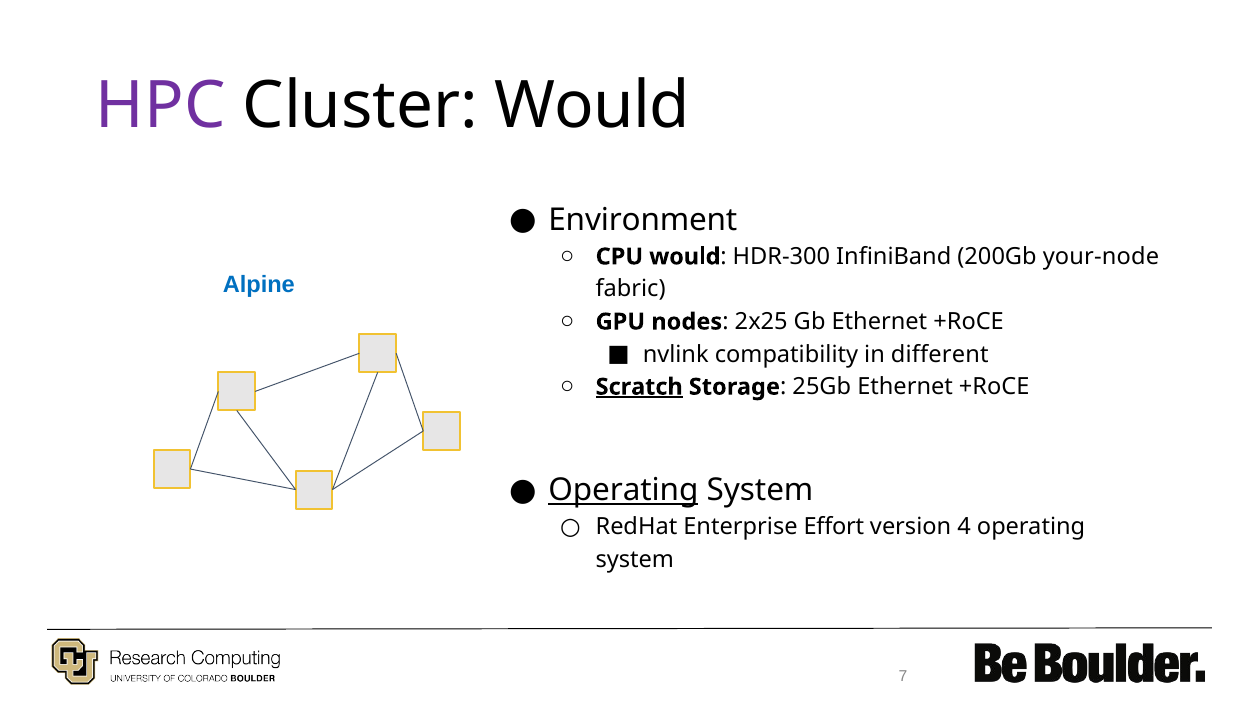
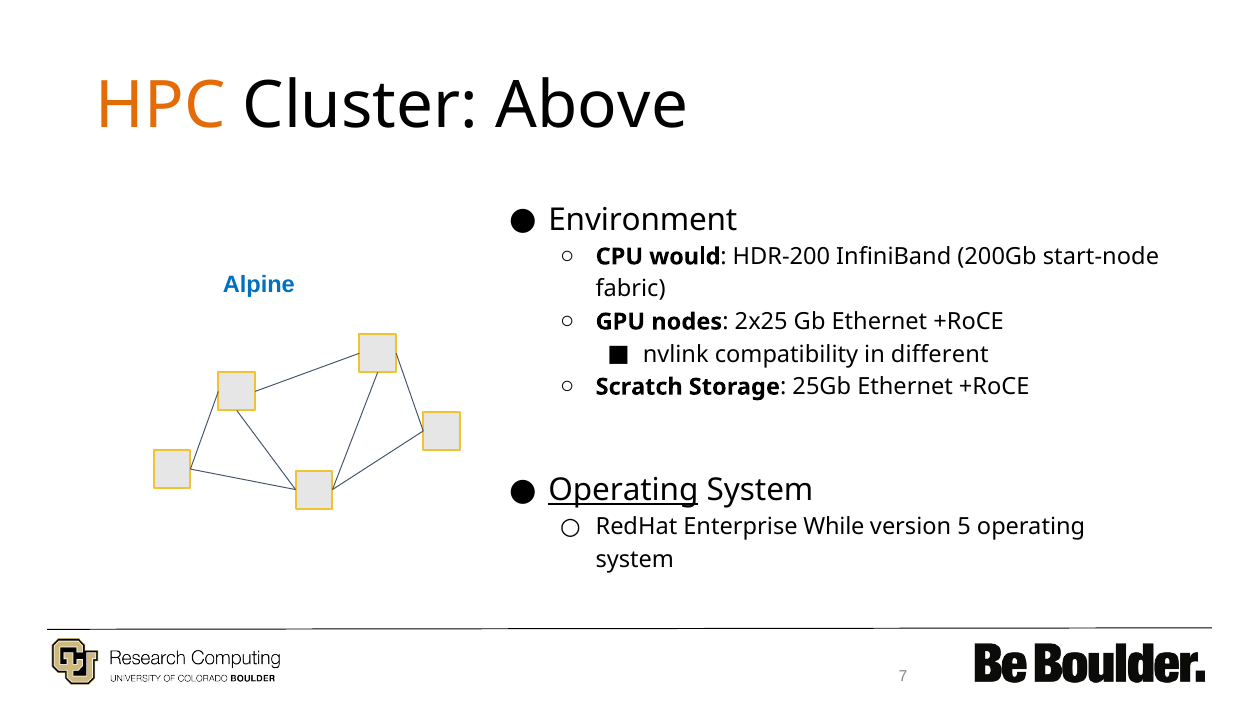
HPC colour: purple -> orange (161, 106)
Cluster Would: Would -> Above (592, 106)
HDR-300: HDR-300 -> HDR-200 (781, 257)
your-node: your-node -> start-node (1101, 257)
Scratch underline: present -> none (639, 387)
Effort: Effort -> While (834, 527)
4: 4 -> 5 (964, 527)
